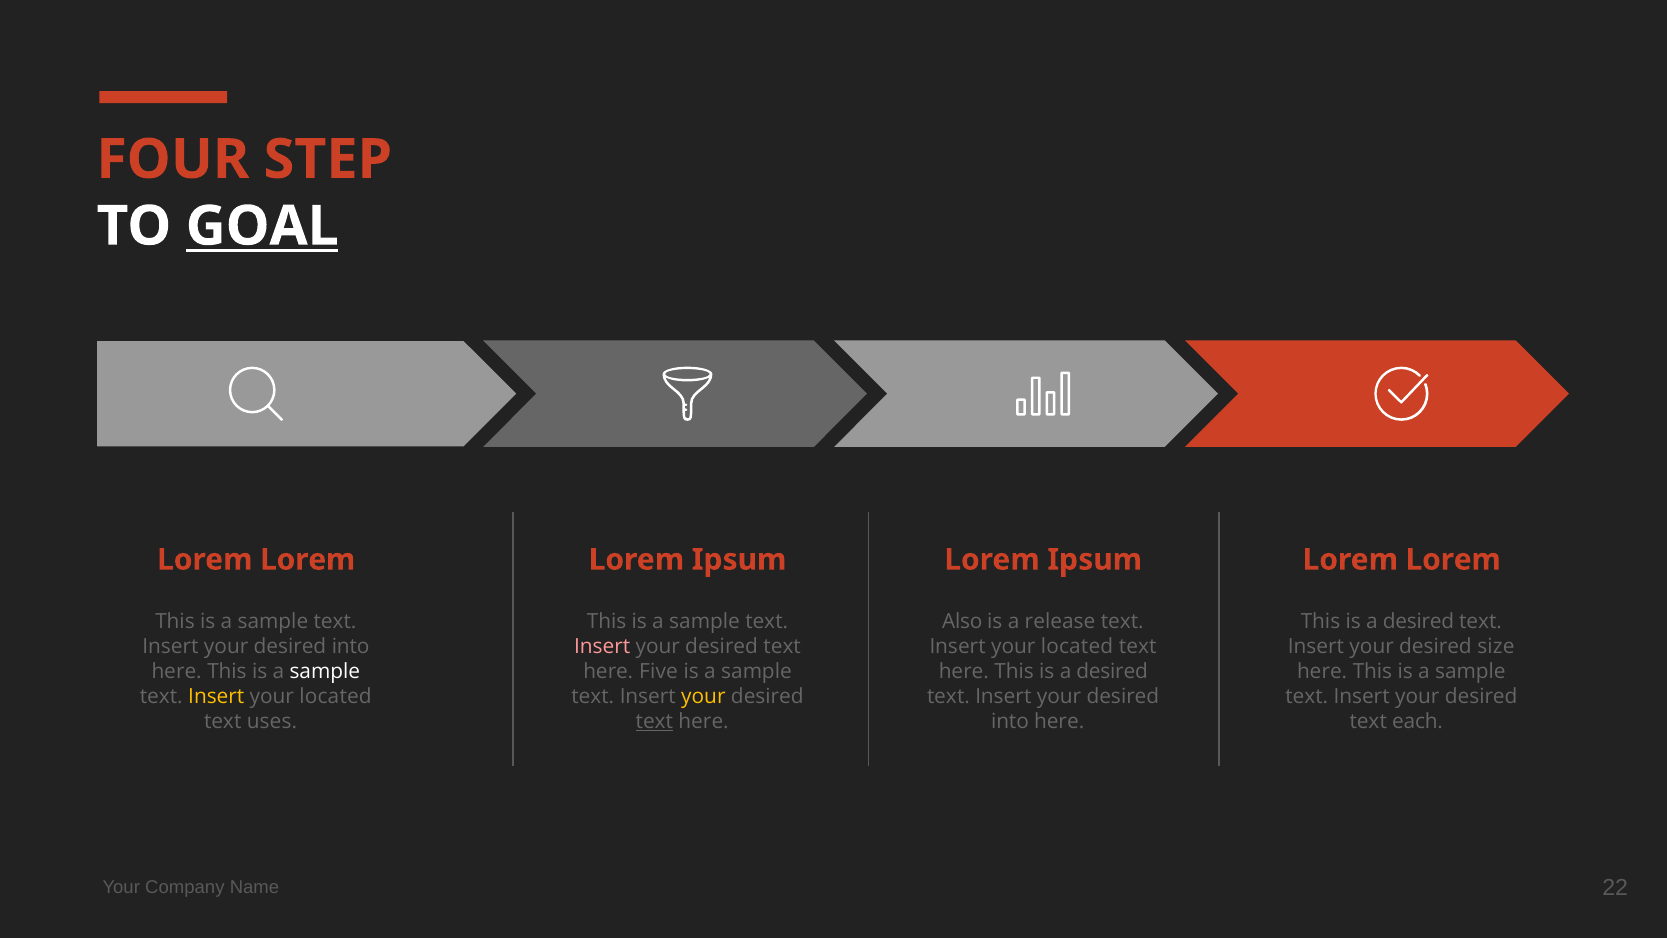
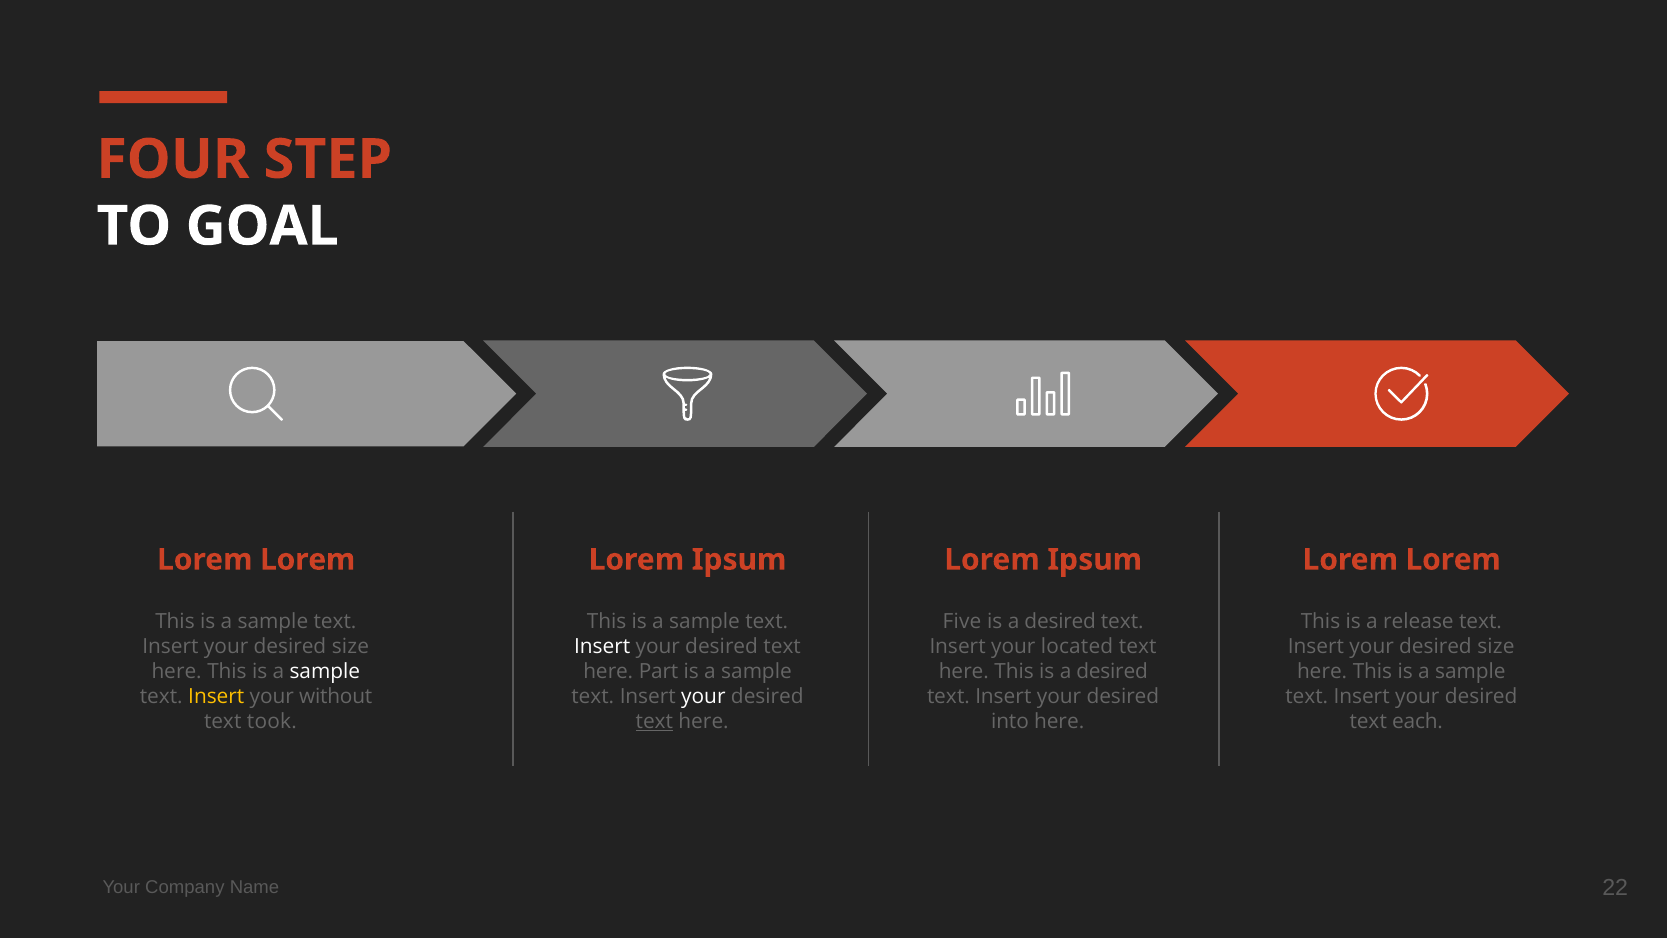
GOAL underline: present -> none (262, 226)
Also: Also -> Five (962, 621)
release: release -> desired (1060, 621)
desired: desired -> release (1418, 621)
into: into -> size (350, 646)
Insert colour: pink -> white (602, 646)
Five: Five -> Part (659, 671)
located: located -> without (336, 696)
your colour: yellow -> white (703, 696)
uses: uses -> took (272, 721)
